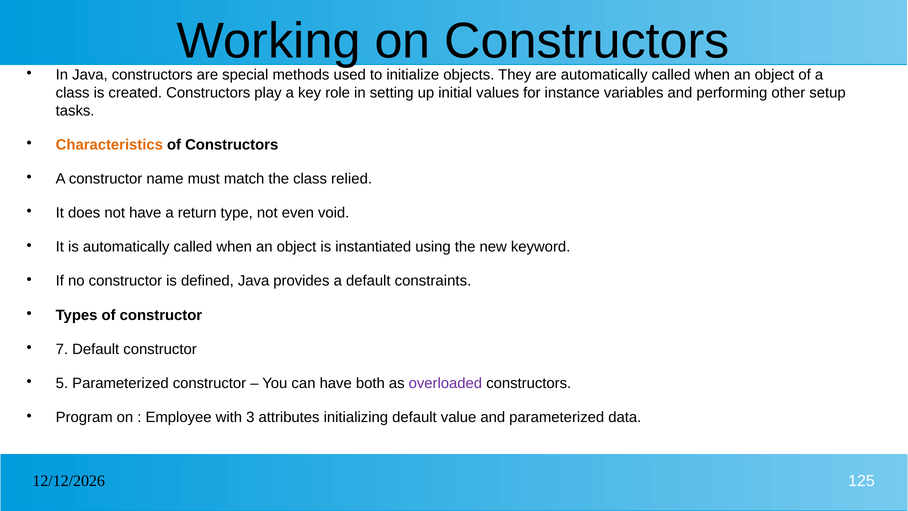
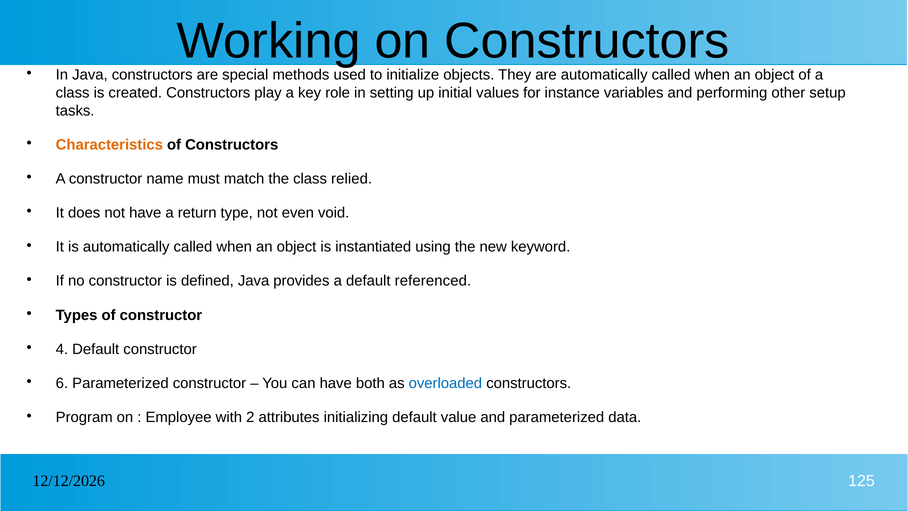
constraints: constraints -> referenced (433, 281)
7: 7 -> 4 (62, 349)
5: 5 -> 6 (62, 383)
overloaded colour: purple -> blue (445, 383)
3: 3 -> 2 (250, 417)
